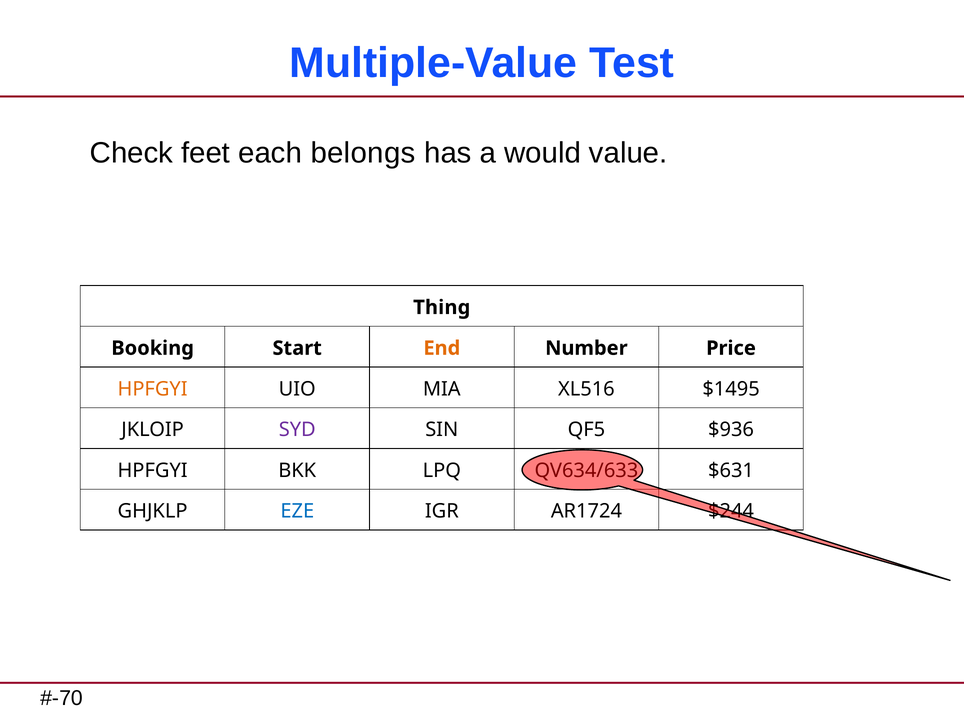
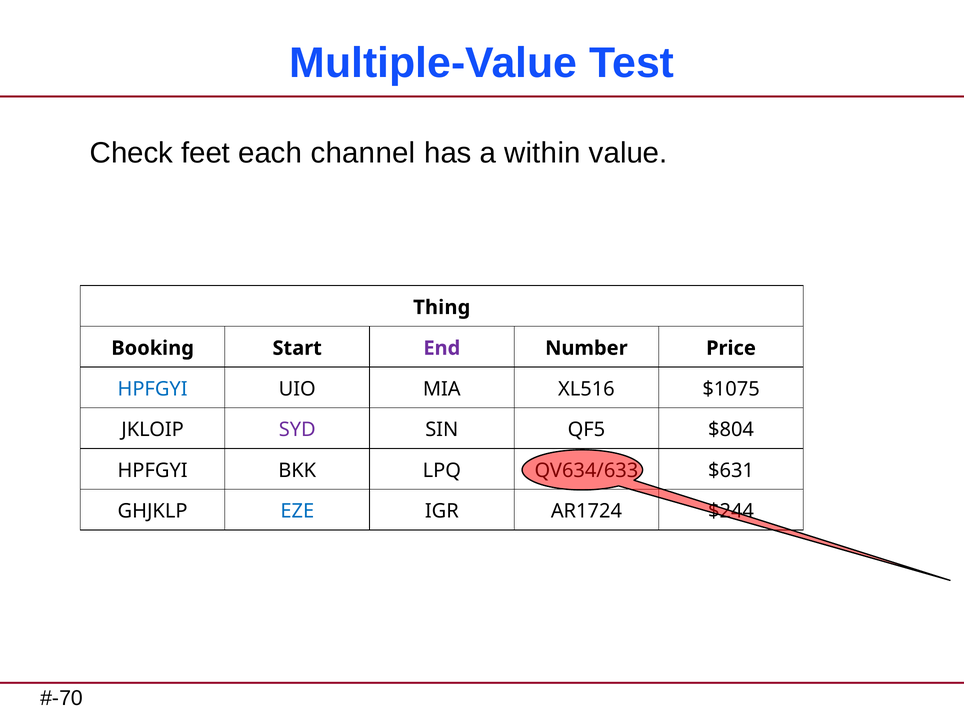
belongs: belongs -> channel (363, 153)
would: would -> within (542, 153)
End colour: orange -> purple (442, 348)
HPFGYI colour: orange -> blue (153, 389)
$1495: $1495 -> $1075 (731, 389)
$936: $936 -> $804 (731, 430)
